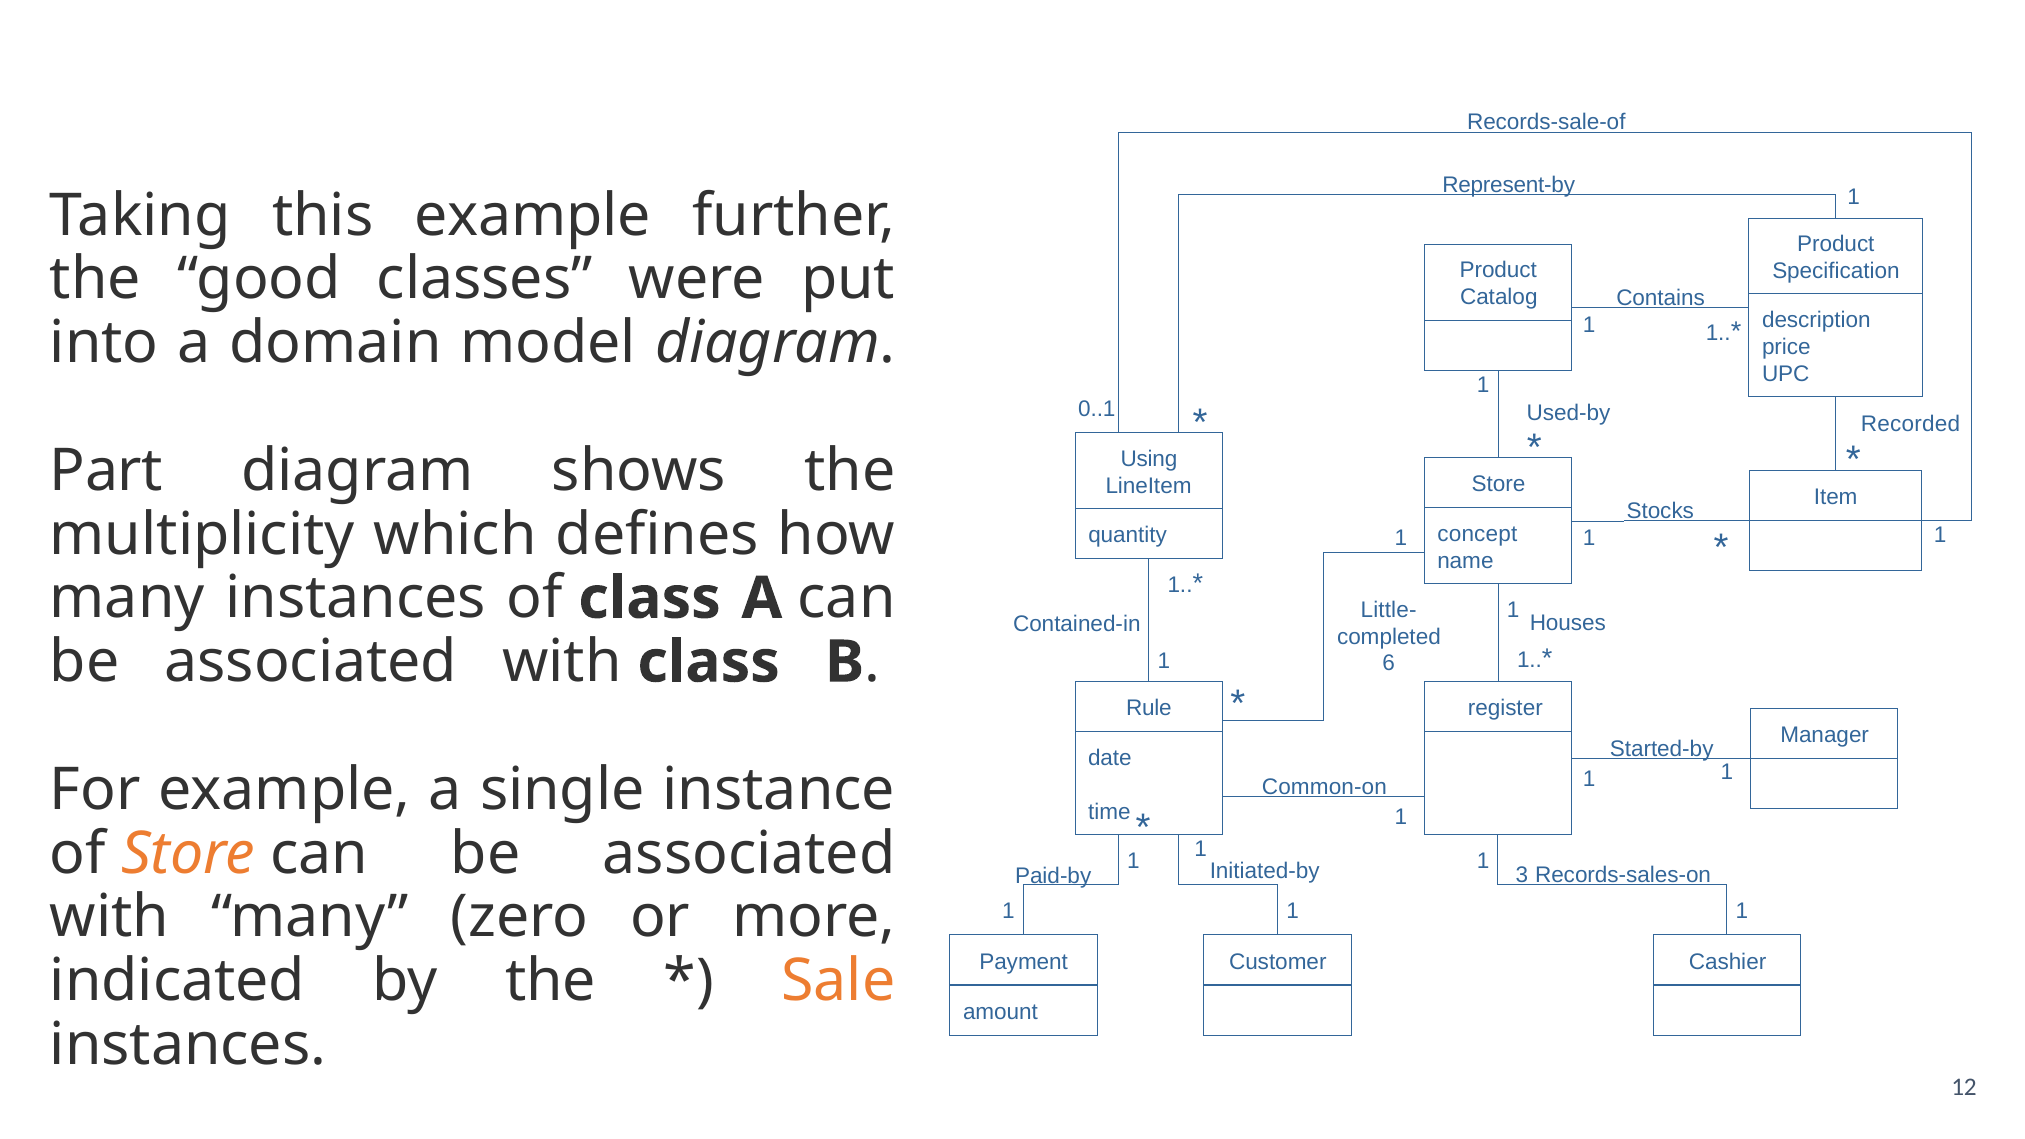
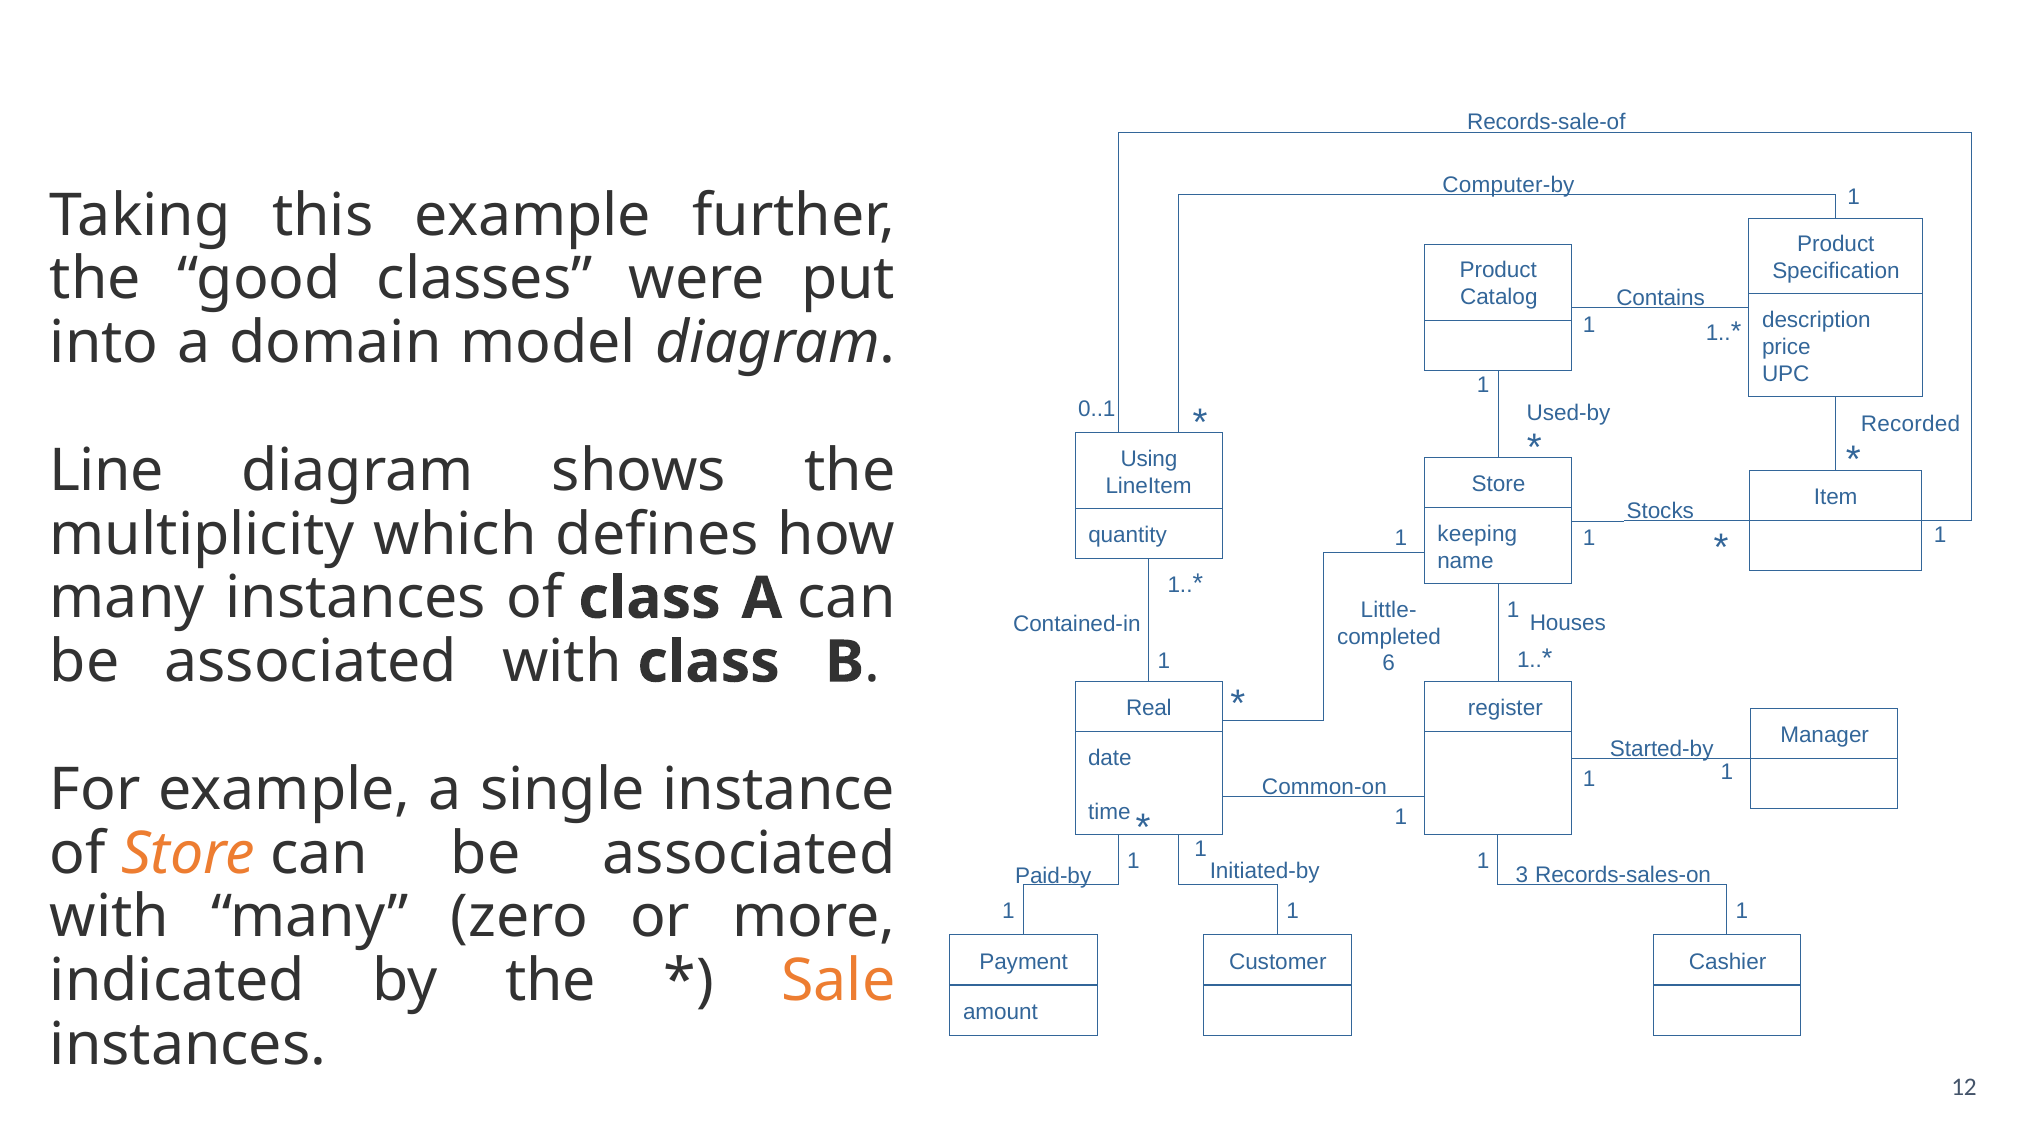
Represent-by: Represent-by -> Computer-by (1508, 185)
Part: Part -> Line (107, 471)
concept: concept -> keeping (1477, 534)
Rule: Rule -> Real (1149, 709)
